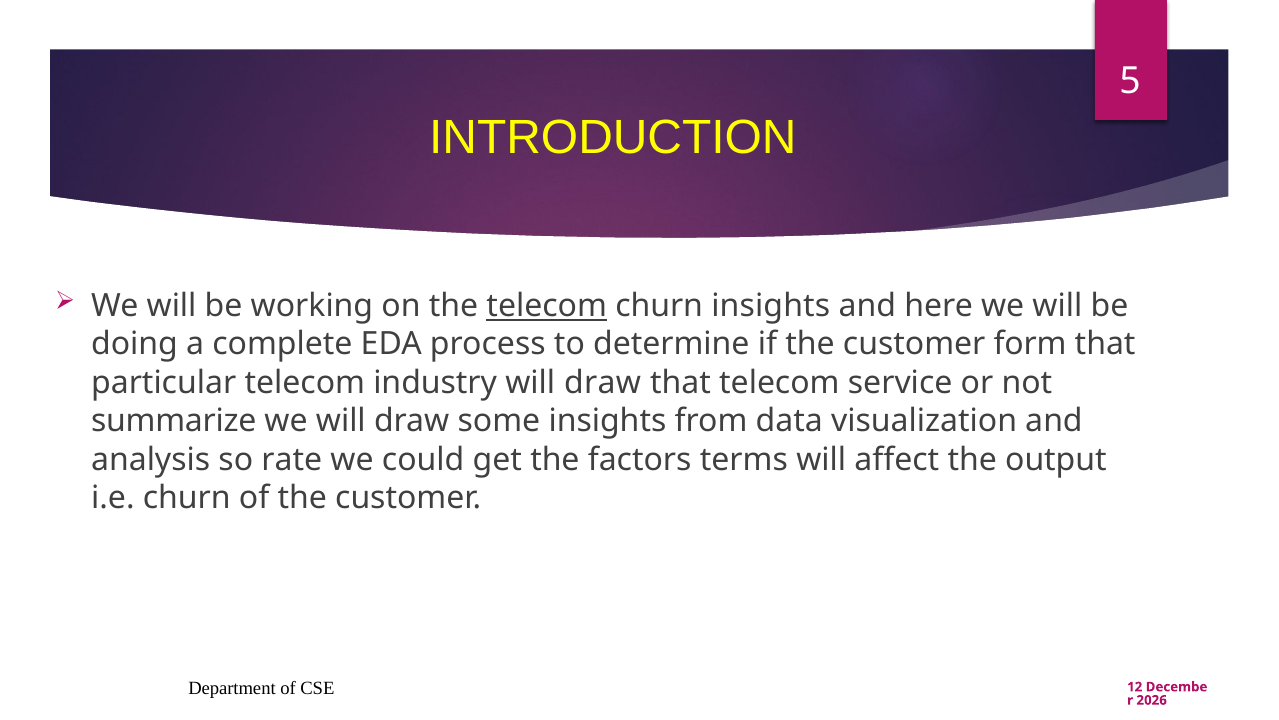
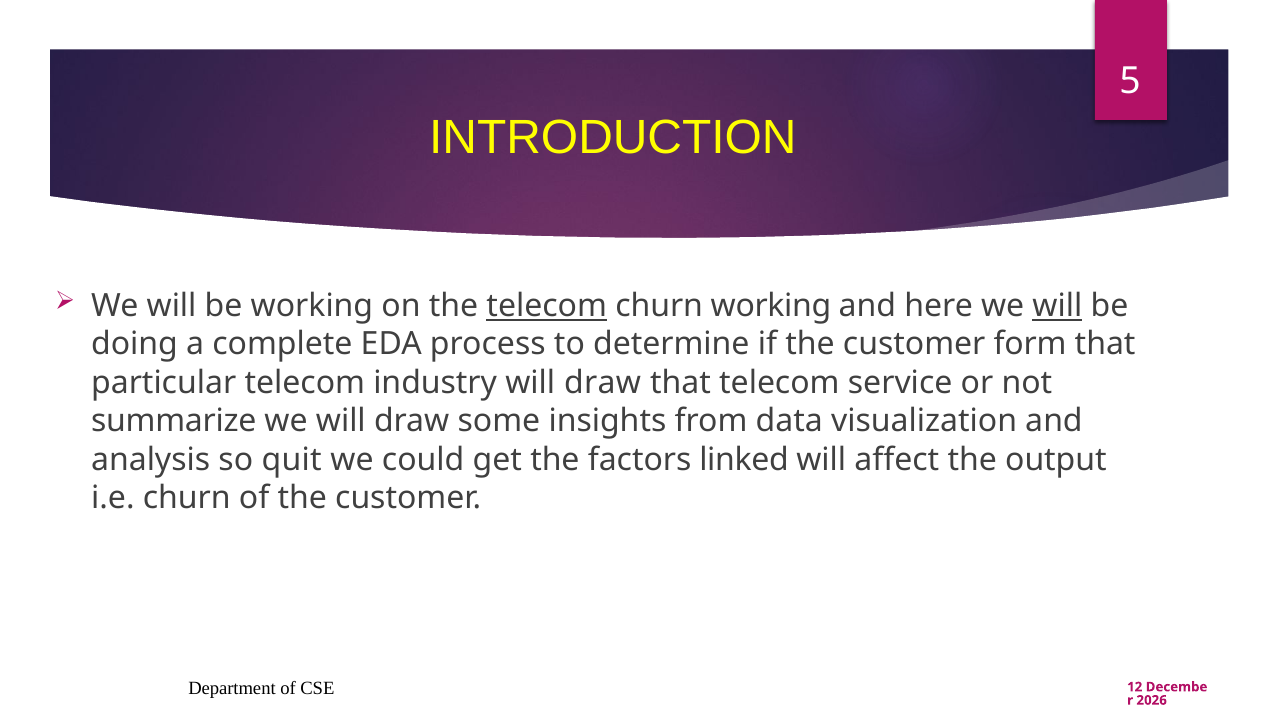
churn insights: insights -> working (771, 306)
will underline: none -> present (1057, 306)
rate: rate -> quit (292, 459)
terms: terms -> linked (744, 459)
